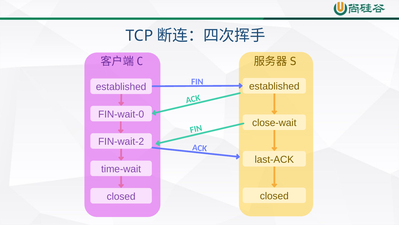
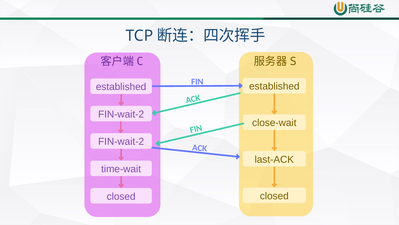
FIN-wait-0: FIN-wait-0 -> FIN-wait-2 (121, 114)
